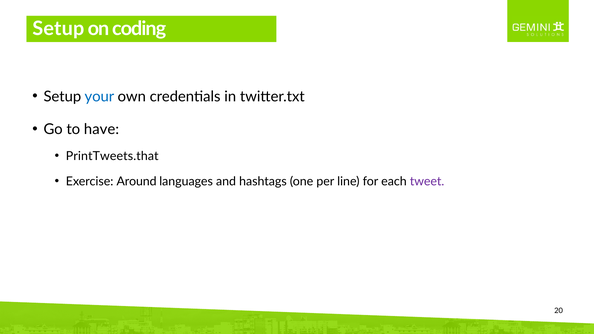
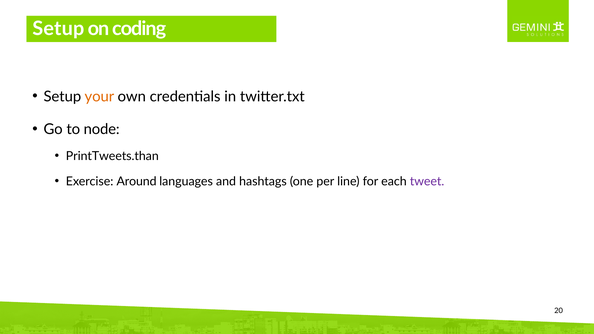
your colour: blue -> orange (99, 97)
have: have -> node (102, 129)
PrintTweets.that: PrintTweets.that -> PrintTweets.than (112, 156)
